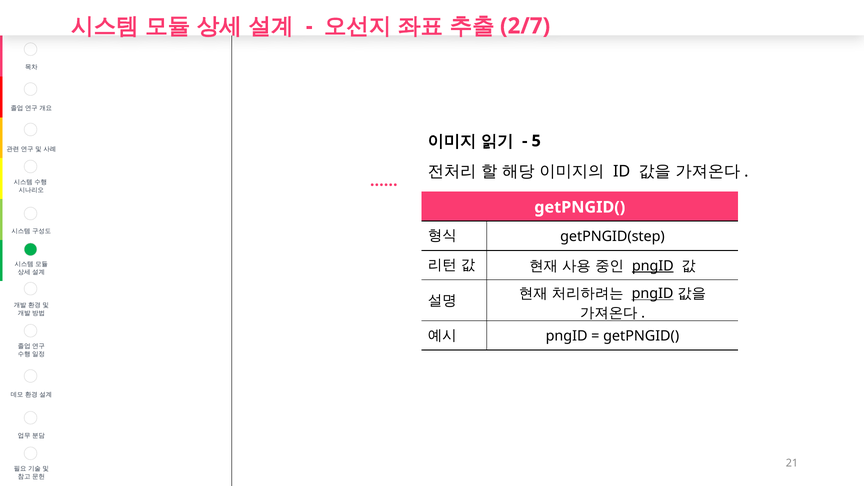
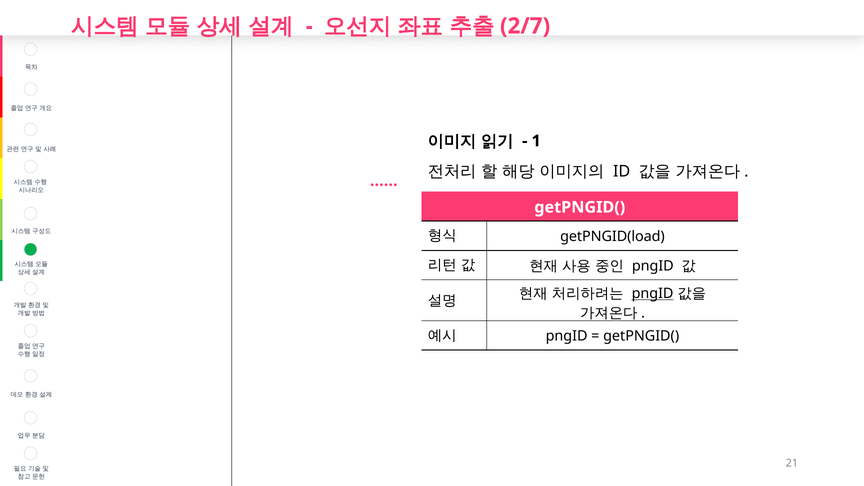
5: 5 -> 1 (536, 141)
getPNGID(step: getPNGID(step -> getPNGID(load (612, 237)
pngID underline: present -> none (653, 266)
